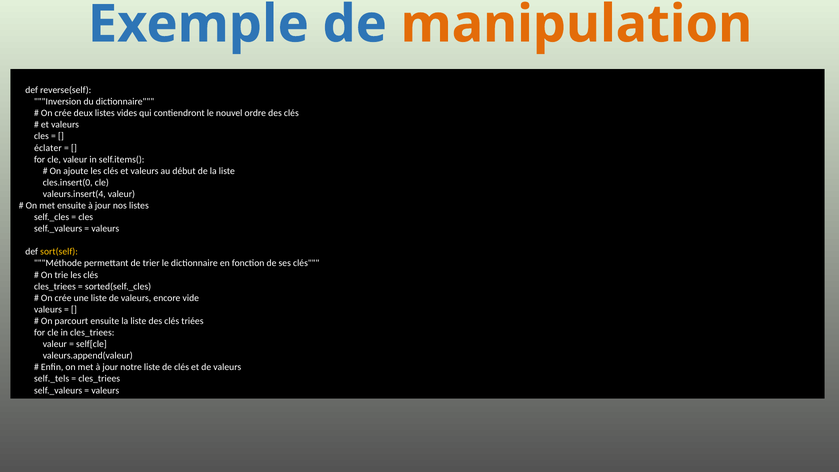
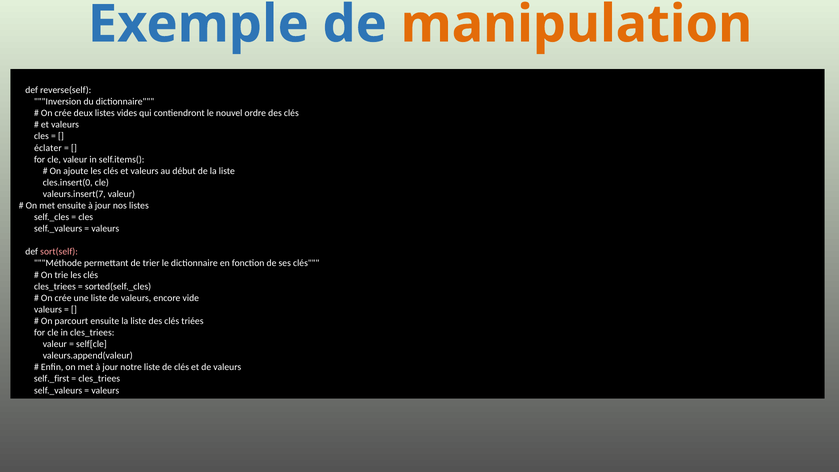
valeurs.insert(4: valeurs.insert(4 -> valeurs.insert(7 (74, 194)
sort(self colour: yellow -> pink (59, 252)
self._tels: self._tels -> self._first (52, 379)
